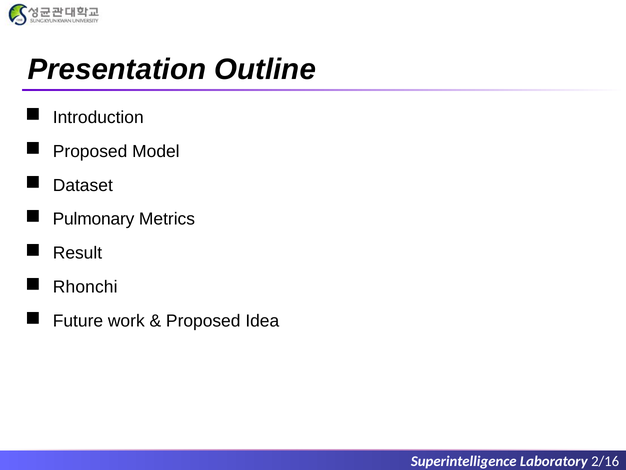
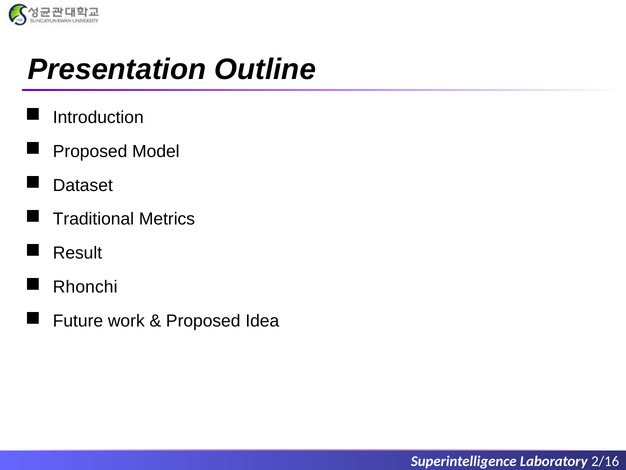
Pulmonary: Pulmonary -> Traditional (93, 219)
